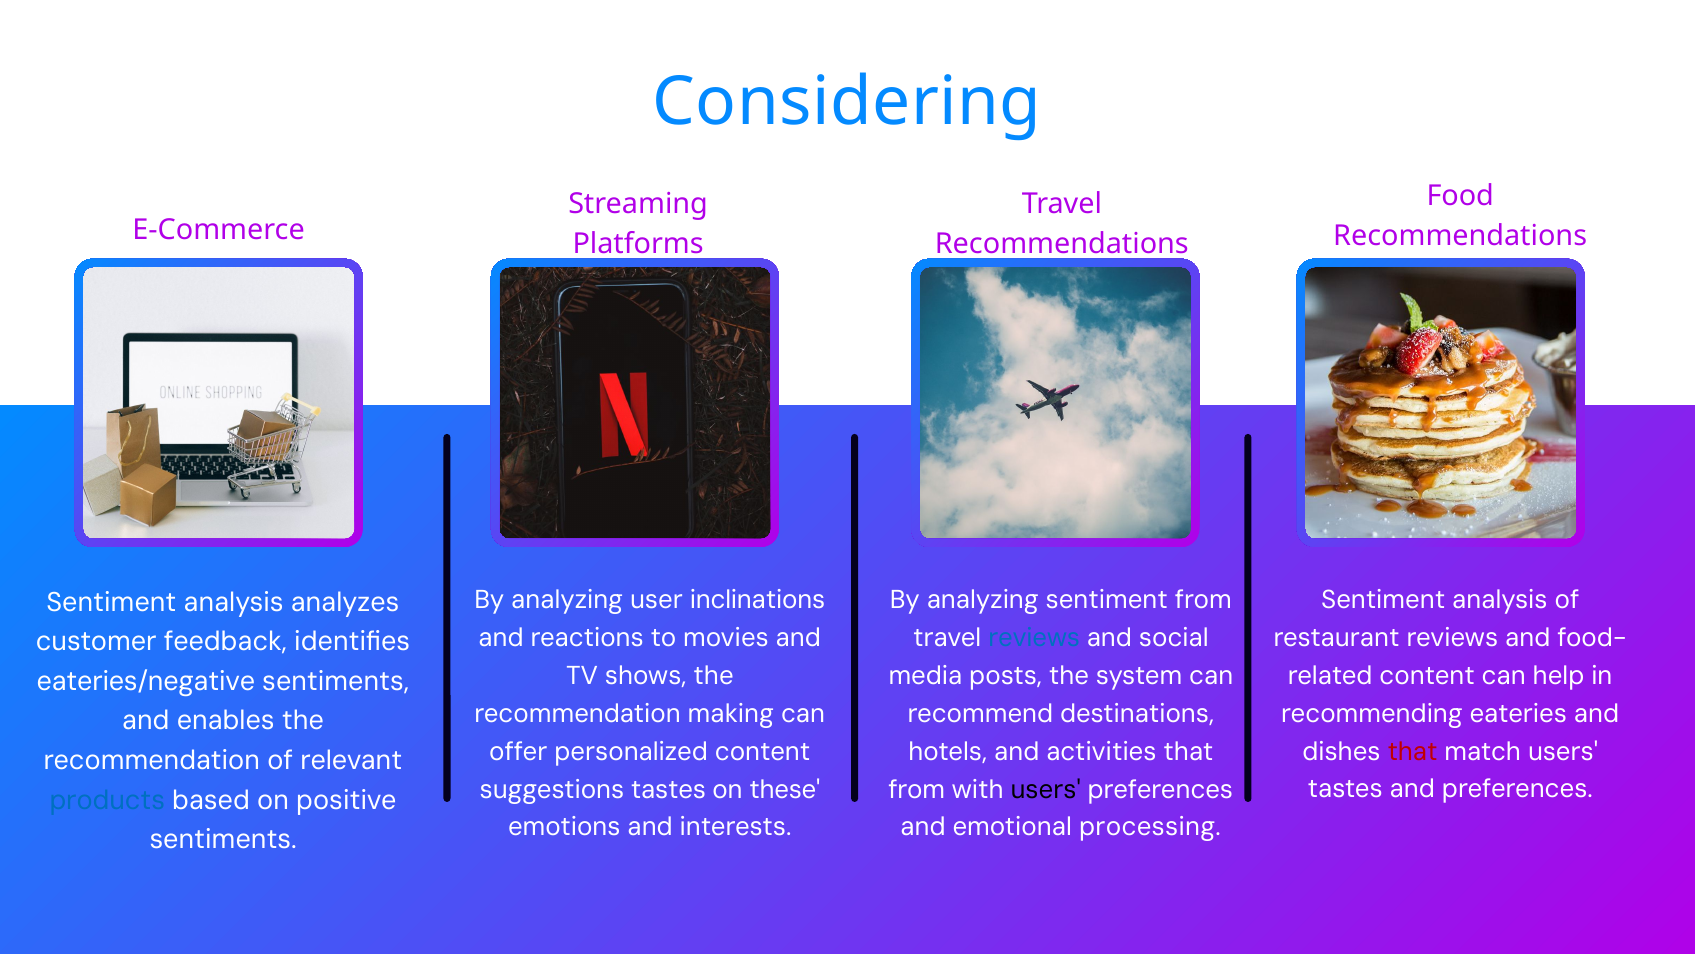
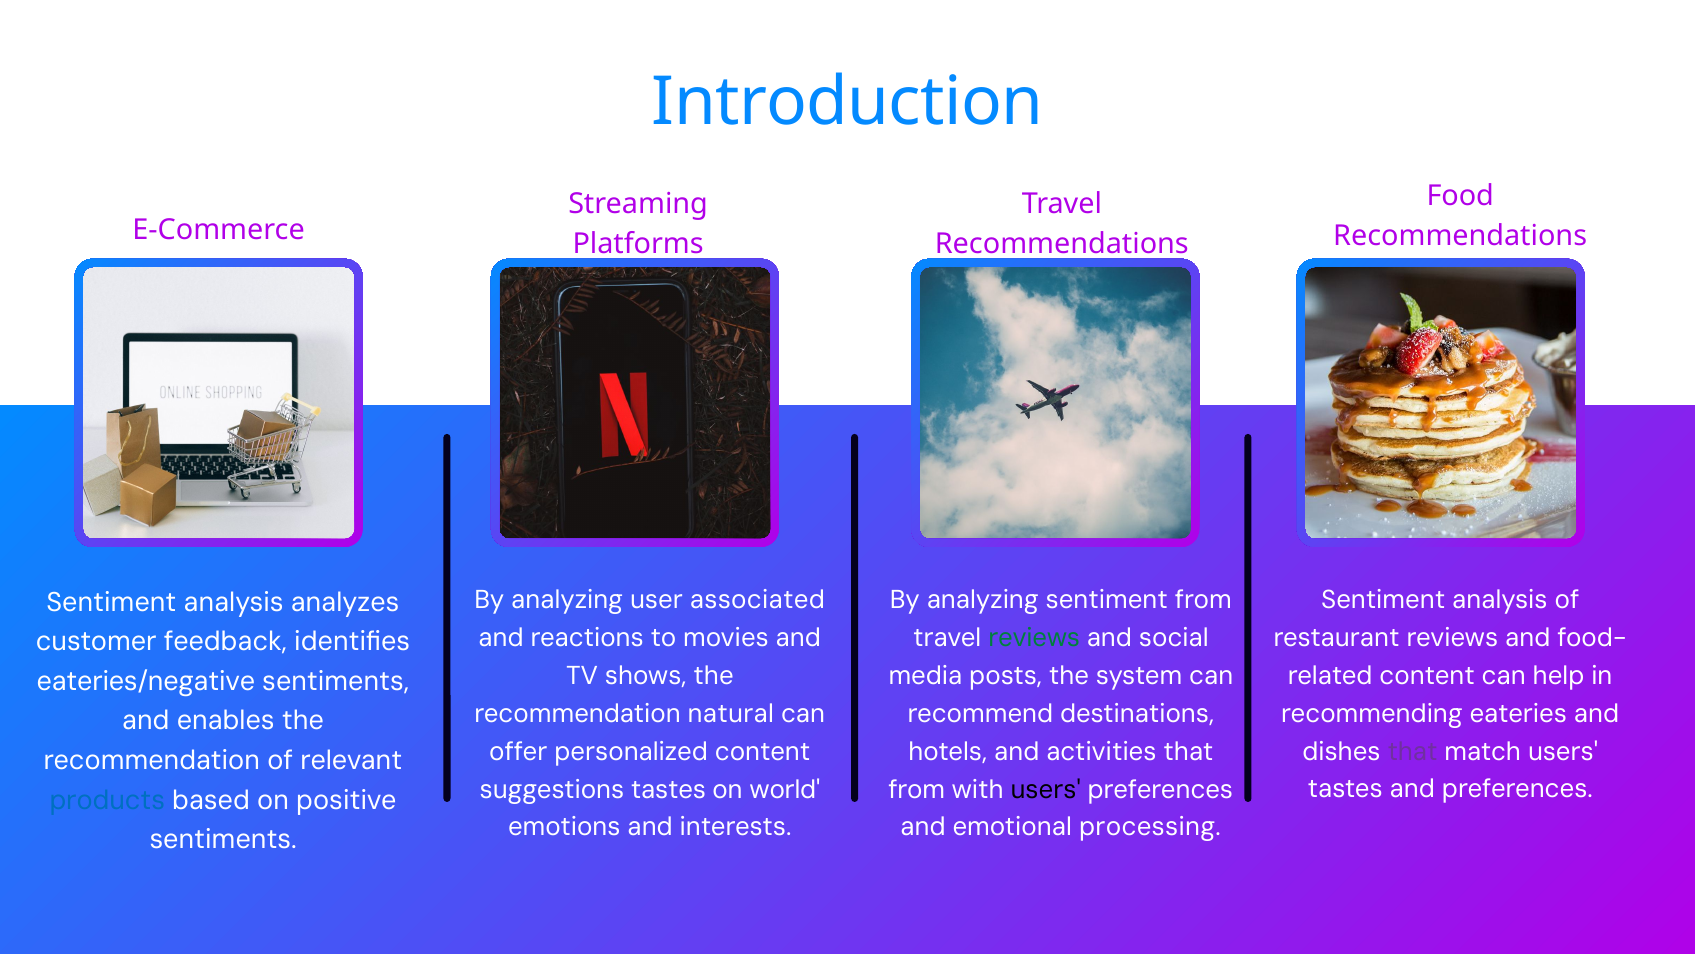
Considering: Considering -> Introduction (848, 102)
inclinations: inclinations -> associated (757, 600)
reviews colour: blue -> green (1034, 638)
making: making -> natural (731, 713)
that colour: red -> purple (1413, 751)
these: these -> world (785, 789)
